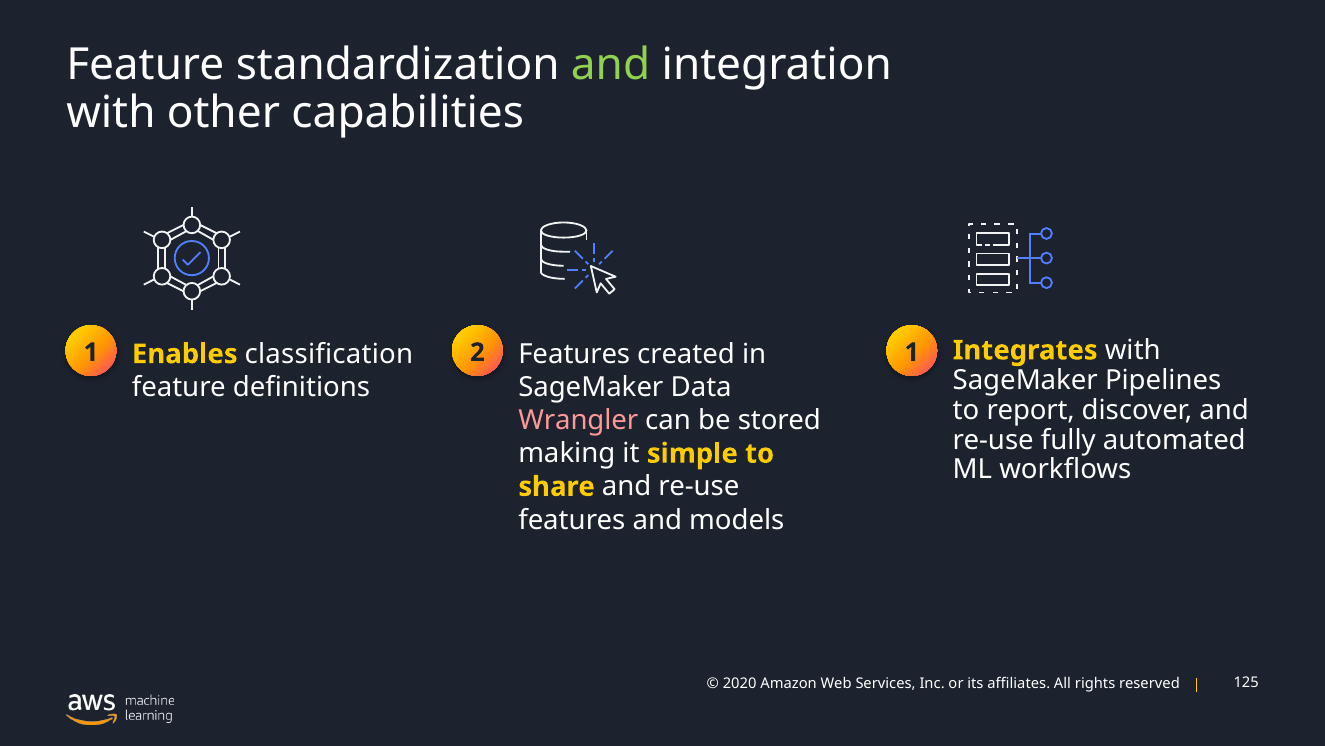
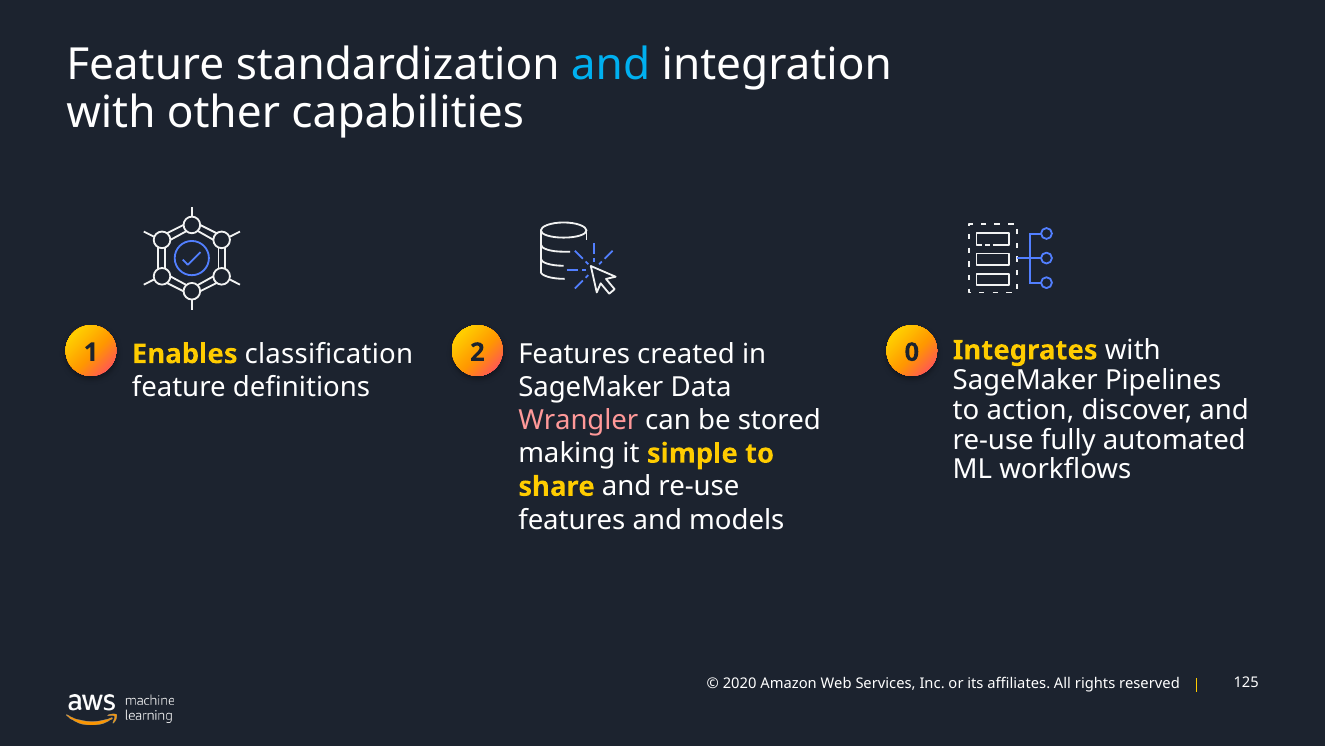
and colour: light green -> light blue (611, 65)
2 1: 1 -> 0 (912, 352)
report: report -> action (1030, 410)
